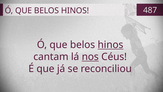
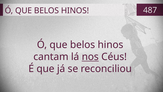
hinos underline: present -> none (111, 45)
